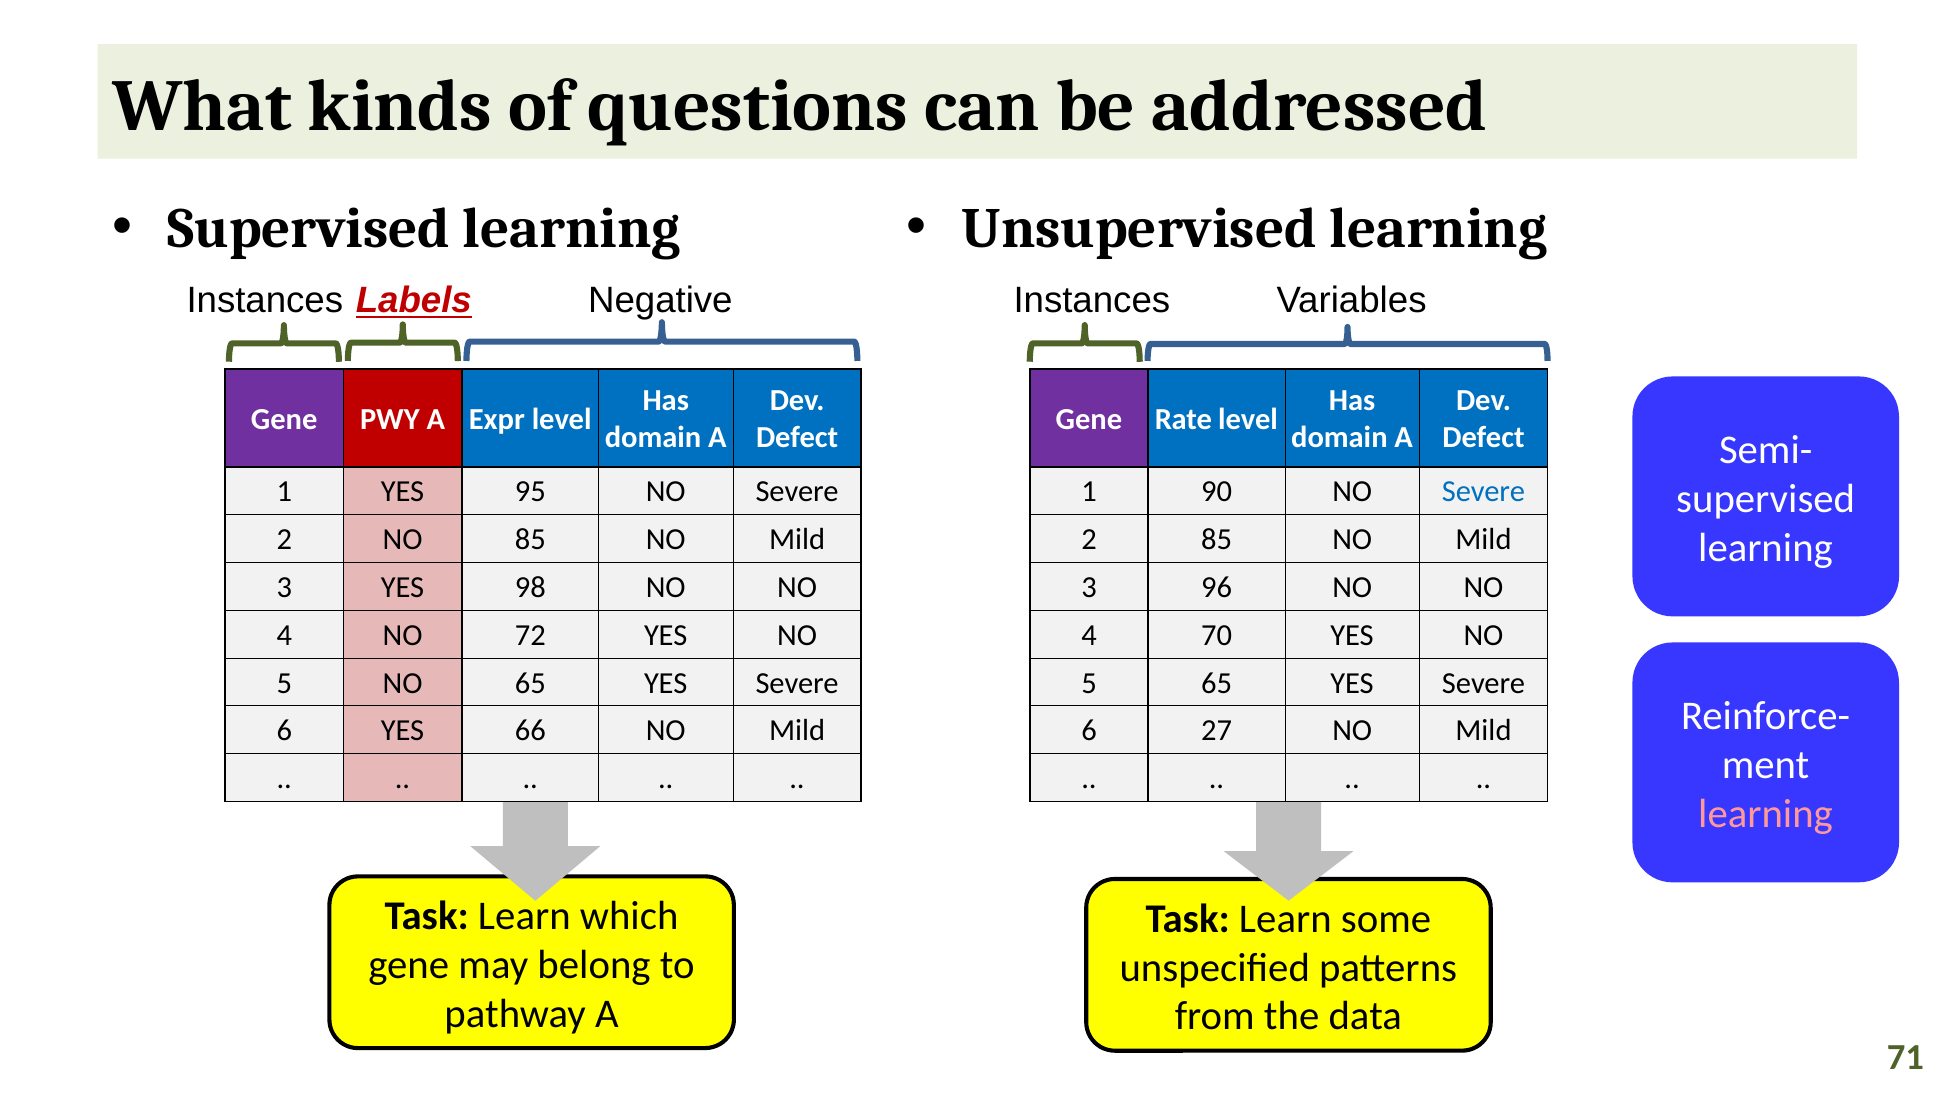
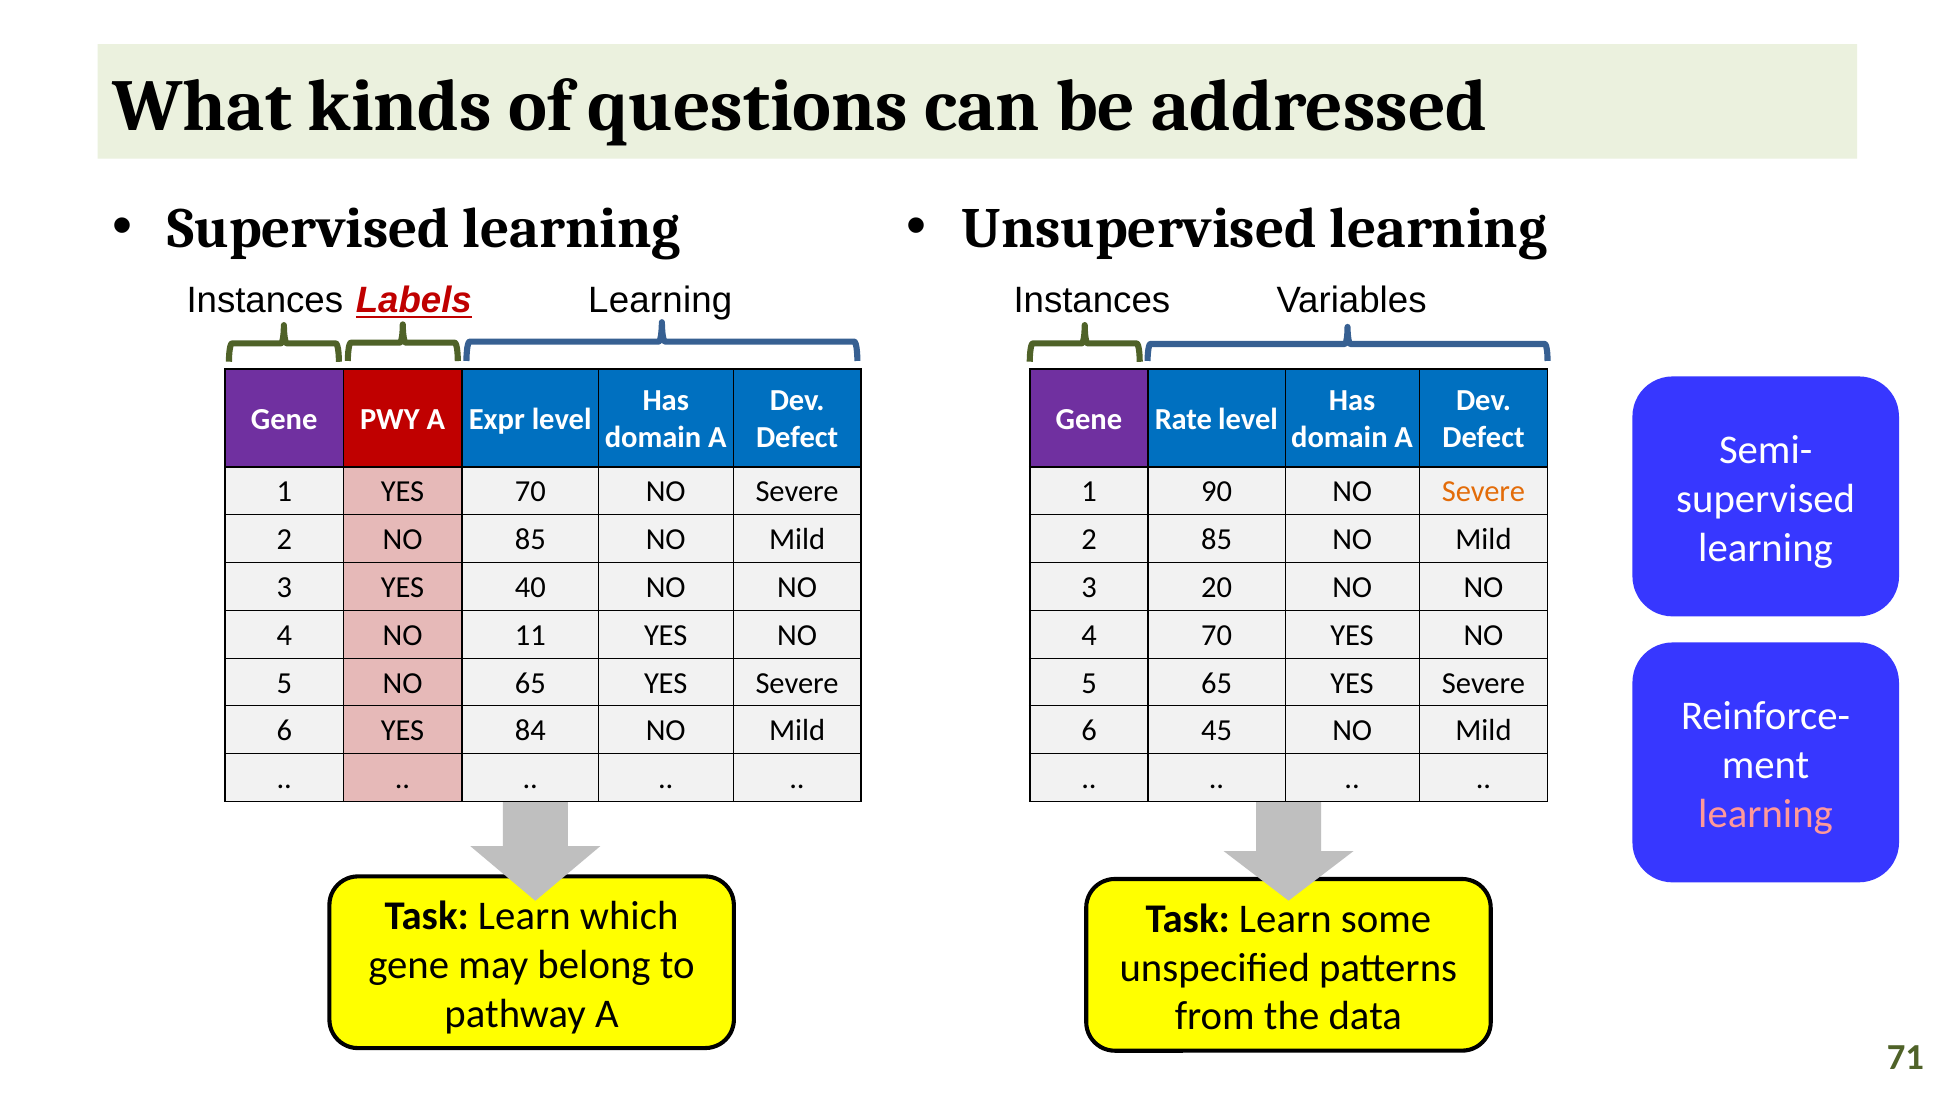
Labels Negative: Negative -> Learning (660, 301)
YES 95: 95 -> 70 (530, 492)
Severe colour: blue -> orange (1484, 492)
98: 98 -> 40 (530, 588)
96: 96 -> 20 (1217, 588)
72: 72 -> 11 (530, 636)
66: 66 -> 84 (530, 731)
27: 27 -> 45 (1217, 731)
